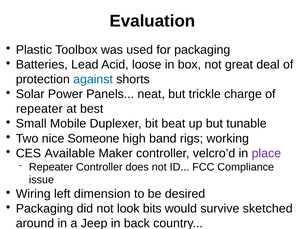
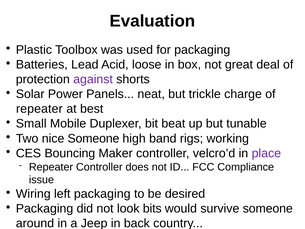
against colour: blue -> purple (93, 79)
Available: Available -> Bouncing (70, 153)
left dimension: dimension -> packaging (102, 194)
survive sketched: sketched -> someone (268, 208)
